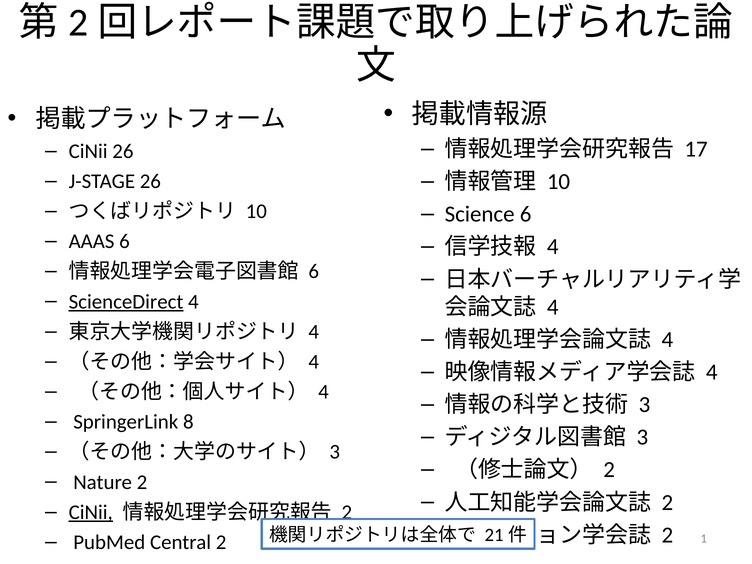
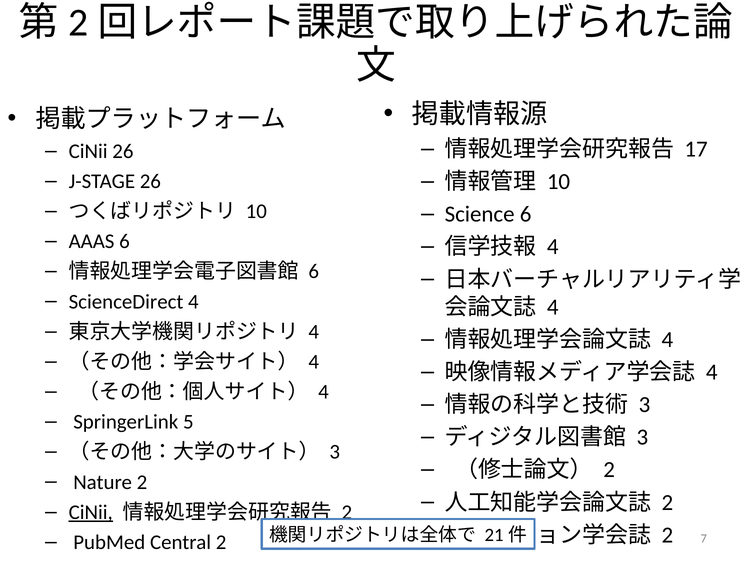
ScienceDirect underline: present -> none (126, 302)
8: 8 -> 5 (188, 422)
1: 1 -> 7 (704, 538)
